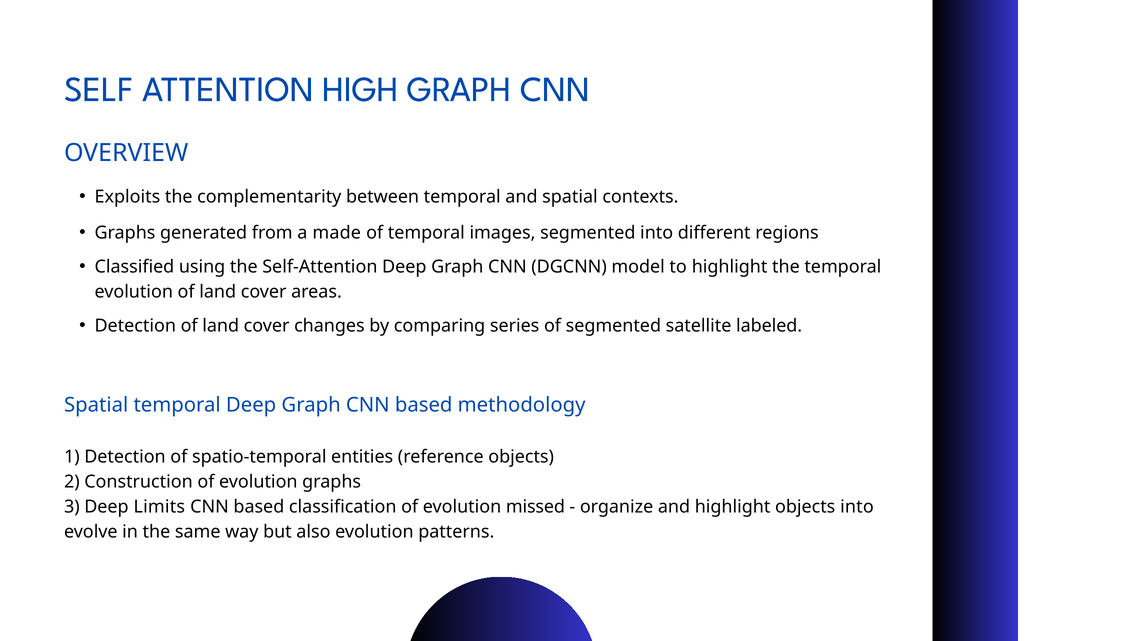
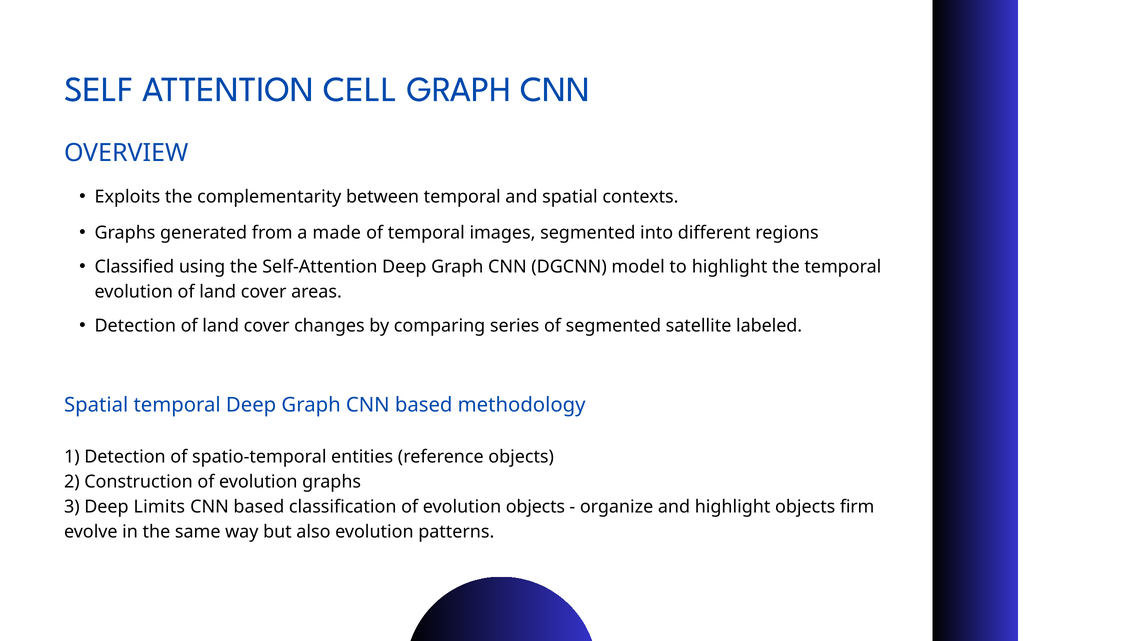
HIGH: HIGH -> CELL (360, 89)
evolution missed: missed -> objects (535, 507)
objects into: into -> firm (857, 507)
